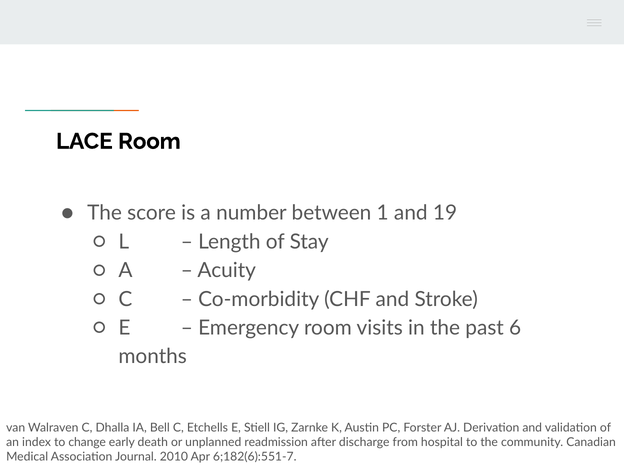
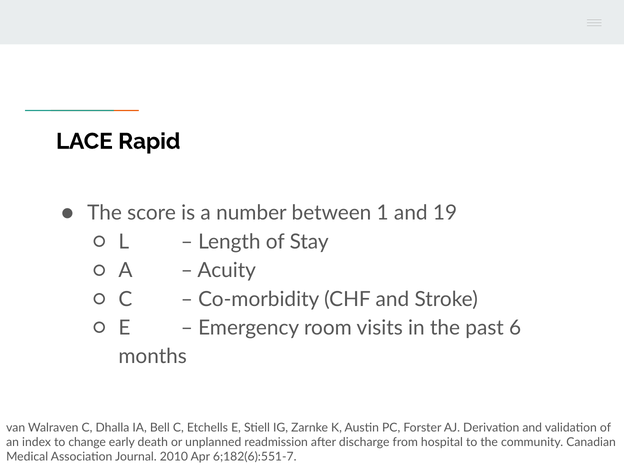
LACE Room: Room -> Rapid (149, 141)
